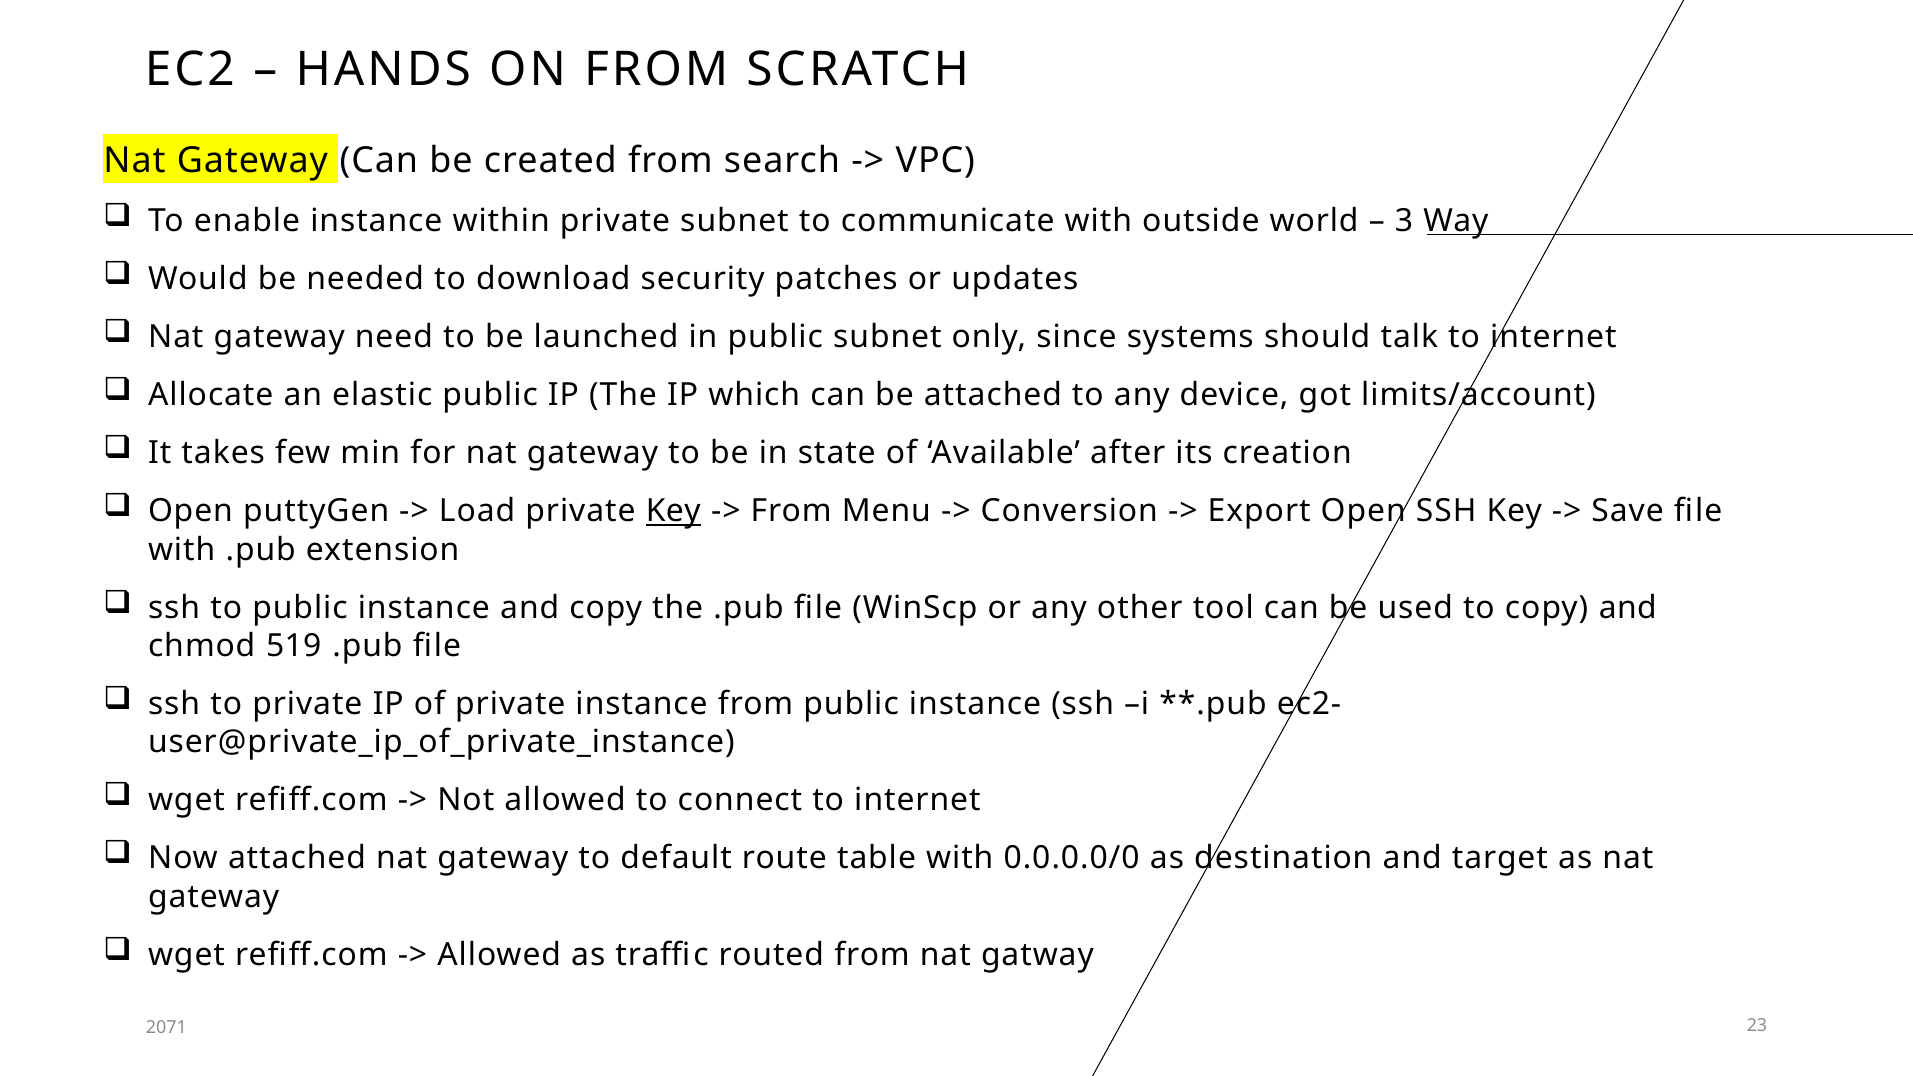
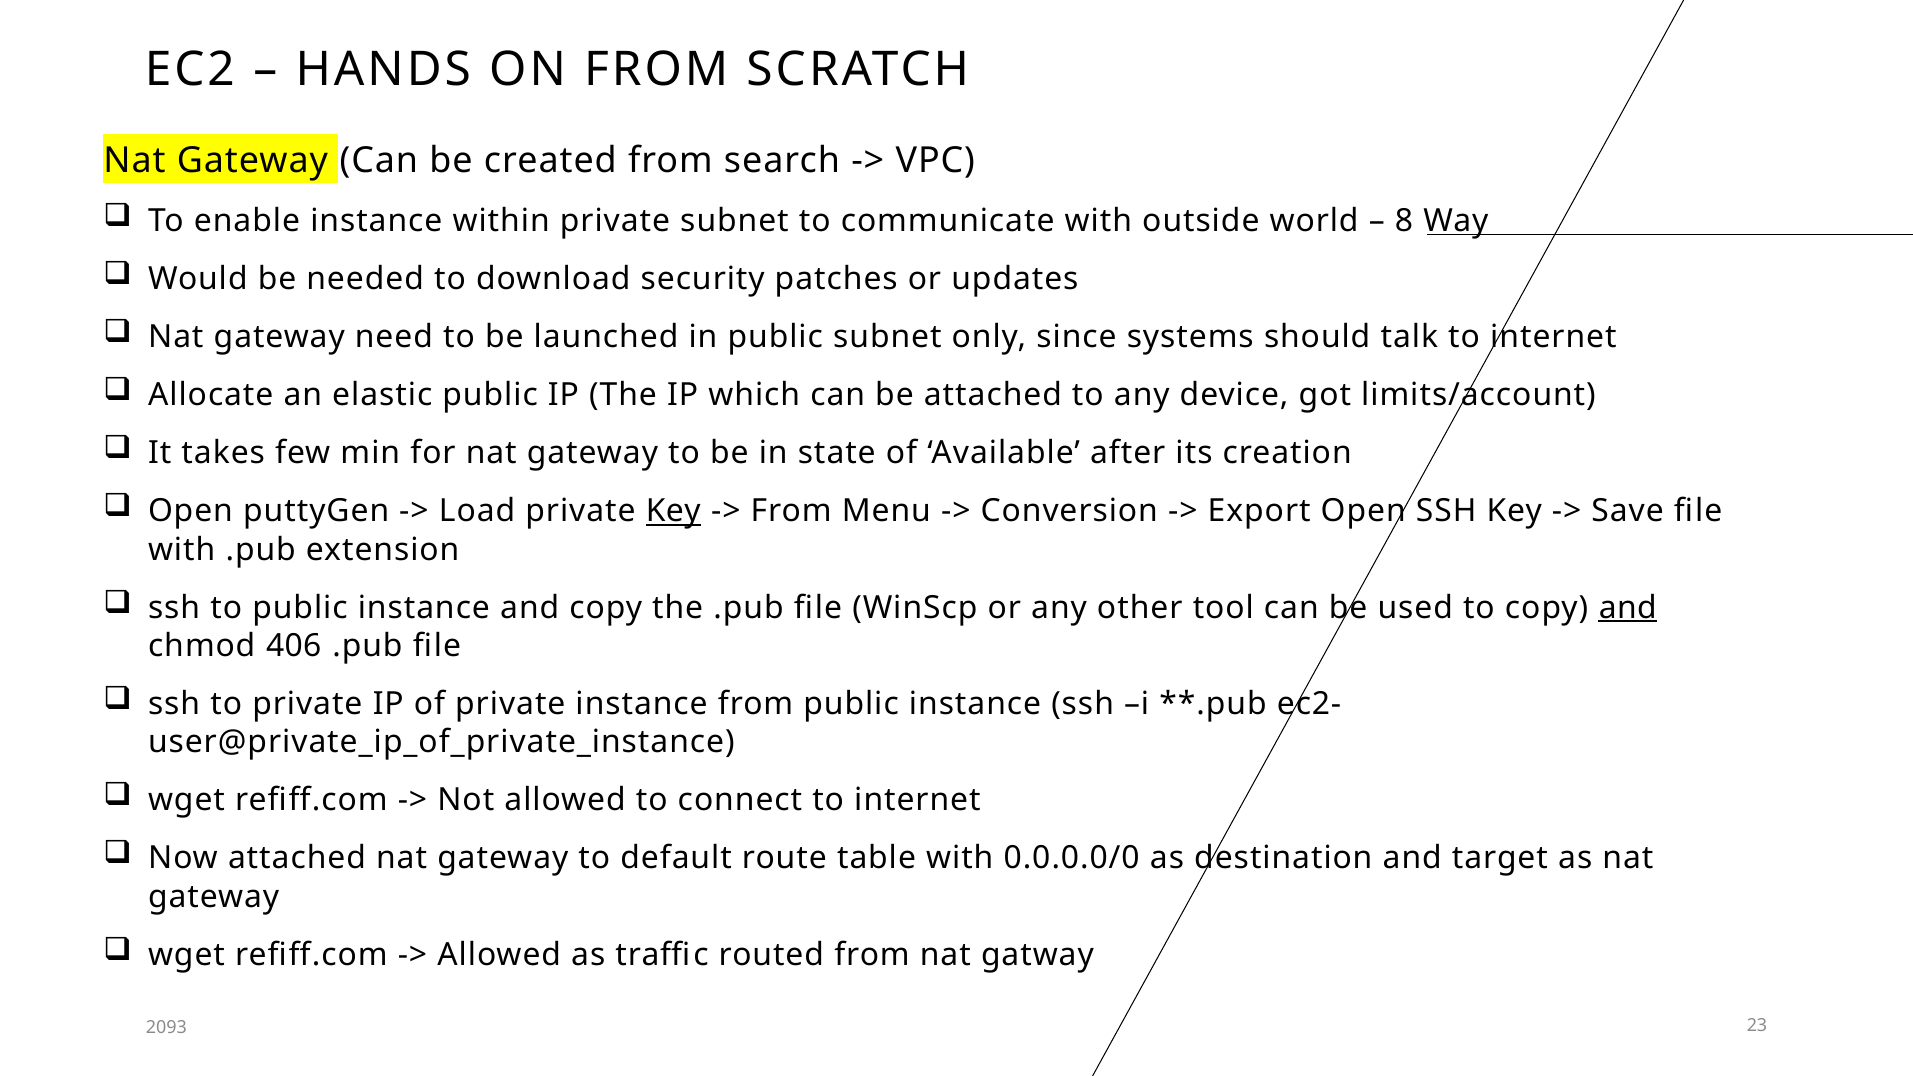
3: 3 -> 8 (1404, 221)
and underline: none -> present (1628, 608)
519: 519 -> 406 (294, 646)
2071: 2071 -> 2093 (166, 1027)
